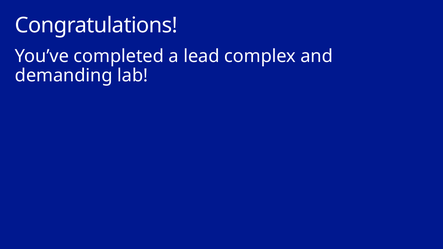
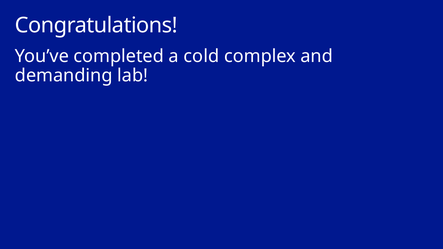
lead: lead -> cold (201, 56)
